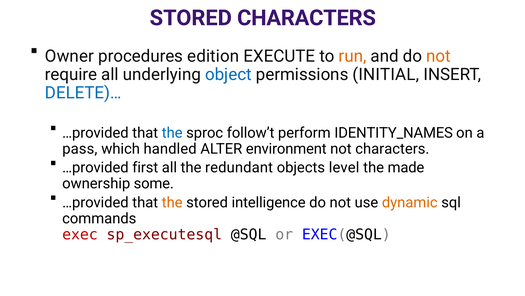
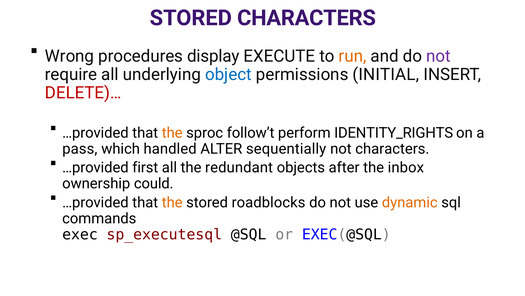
Owner: Owner -> Wrong (70, 56)
edition: edition -> display (213, 56)
not colour: orange -> purple (439, 56)
DELETE)… colour: blue -> red (83, 93)
the colour: blue -> orange (172, 133)
IDENTITY_NAMES: IDENTITY_NAMES -> IDENTITY_RIGHTS (394, 133)
environment: environment -> sequentially (286, 149)
level: level -> after (344, 167)
made: made -> inbox (406, 167)
some: some -> could (154, 183)
intelligence: intelligence -> roadblocks (269, 202)
exec colour: red -> black (80, 234)
